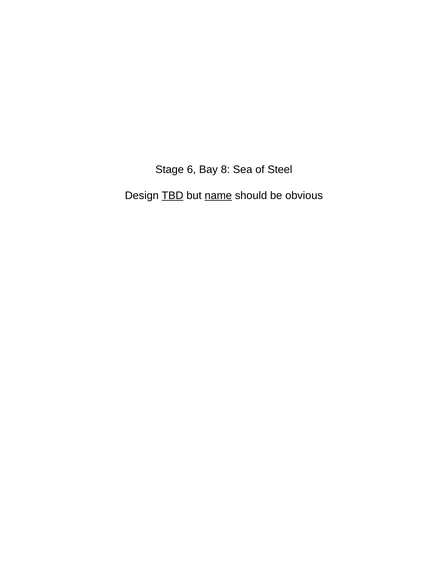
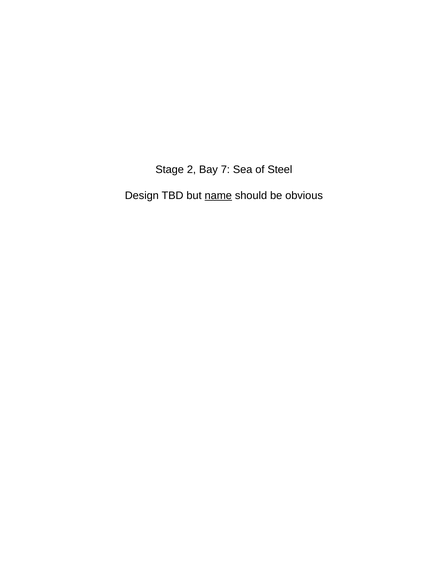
6: 6 -> 2 (191, 170)
8: 8 -> 7 (225, 170)
TBD underline: present -> none (172, 196)
